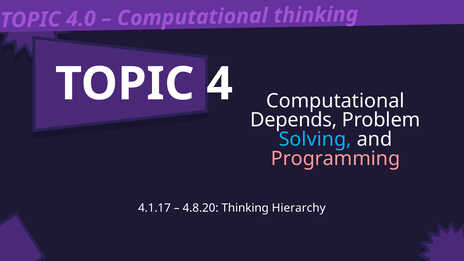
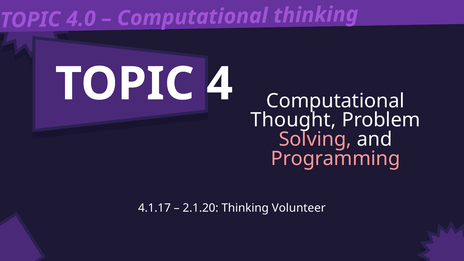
Depends: Depends -> Thought (293, 120)
Solving colour: light blue -> pink (315, 139)
4.8.20: 4.8.20 -> 2.1.20 (201, 208)
Hierarchy: Hierarchy -> Volunteer (299, 208)
